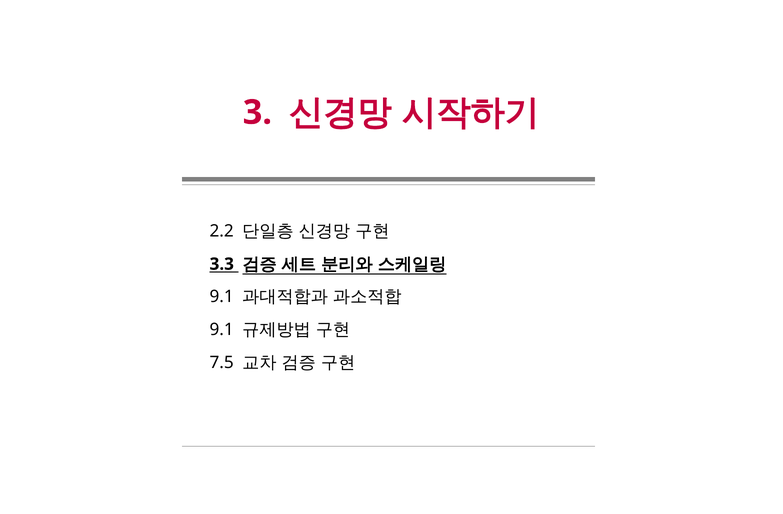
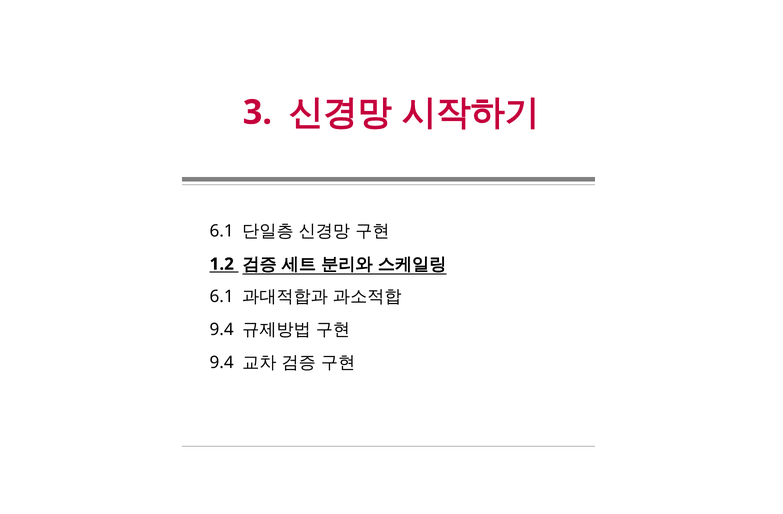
2.2: 2.2 -> 6.1 (222, 231)
3.3: 3.3 -> 1.2 (222, 264)
9.1: 9.1 -> 6.1 (222, 297)
9.1: 9.1 -> 9.4 (222, 330)
7.5: 7.5 -> 9.4 (222, 363)
